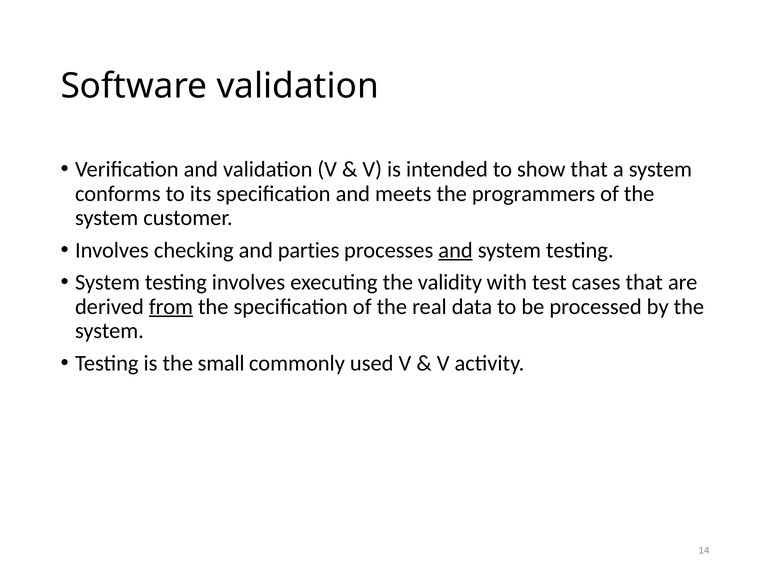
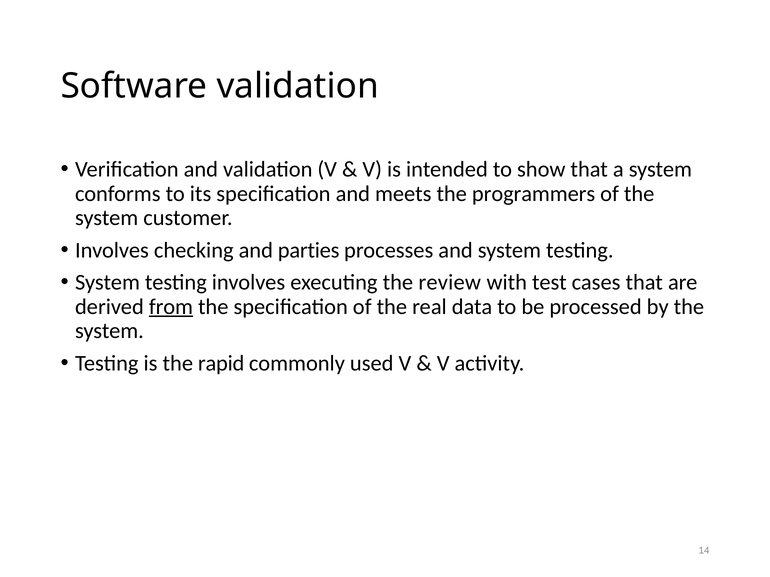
and underline: present -> none (456, 250)
validity: validity -> review (450, 283)
small: small -> rapid (221, 363)
